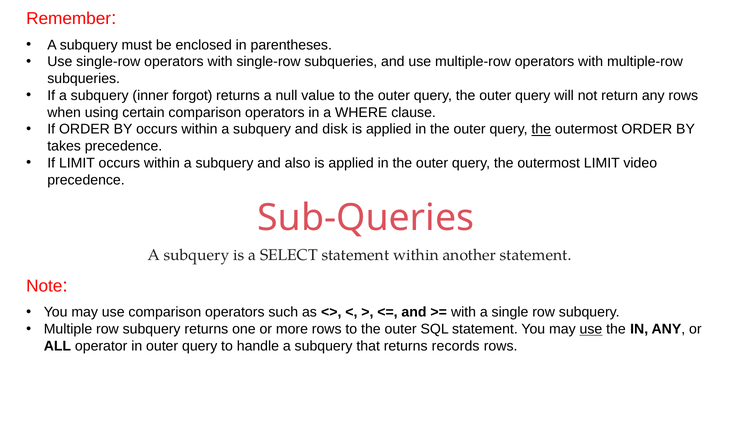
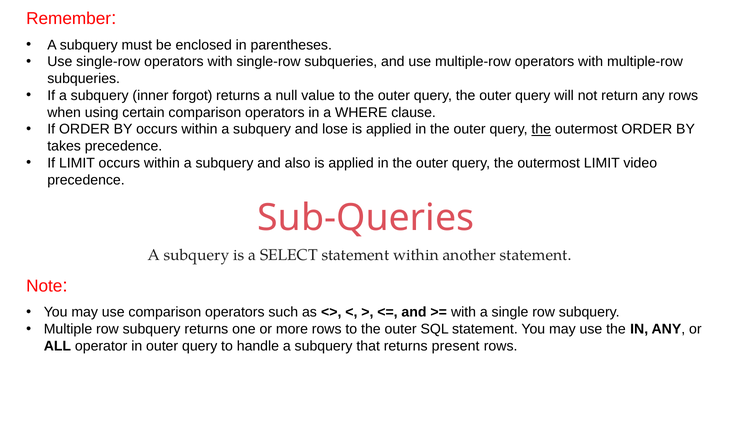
disk: disk -> lose (335, 129)
use underline: present -> none (591, 329)
records: records -> present (456, 346)
